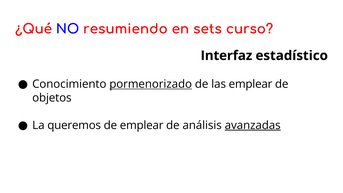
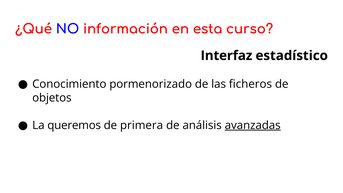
resumiendo: resumiendo -> información (125, 29)
sets: sets -> esta (208, 29)
pormenorizado underline: present -> none (151, 84)
las emplear: emplear -> ficheros (250, 84)
de emplear: emplear -> primera (142, 125)
